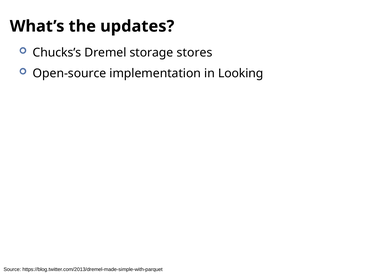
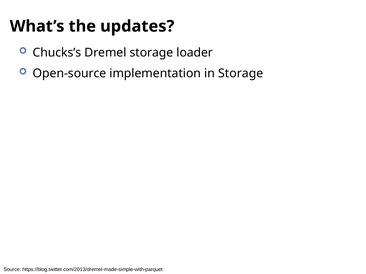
stores: stores -> loader (195, 53)
in Looking: Looking -> Storage (241, 73)
